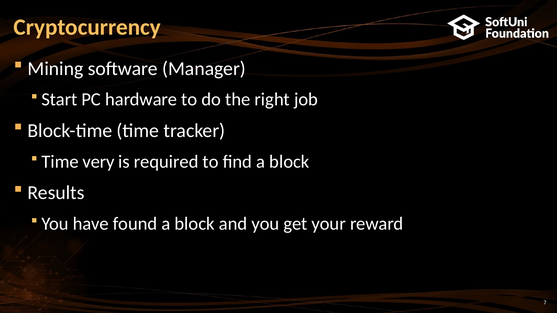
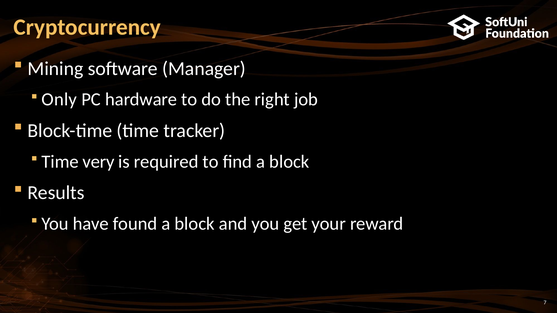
Start: Start -> Only (59, 100)
